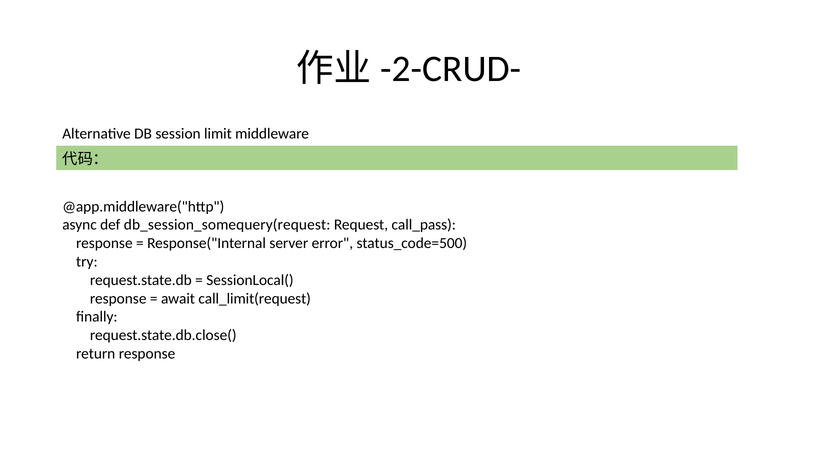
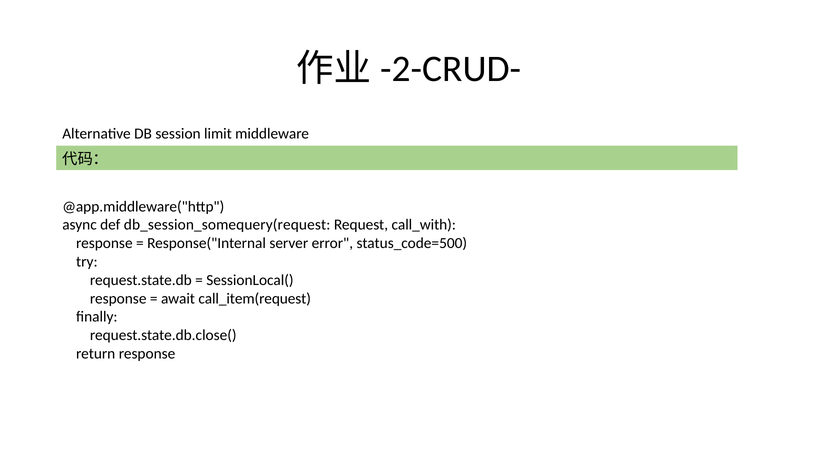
call_pass: call_pass -> call_with (424, 225)
call_limit(request: call_limit(request -> call_item(request (255, 299)
